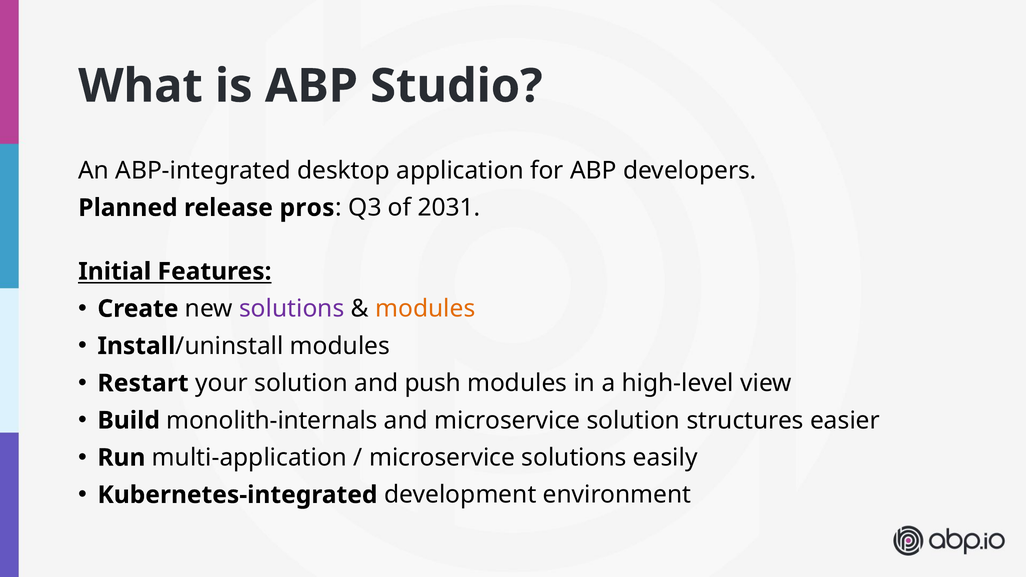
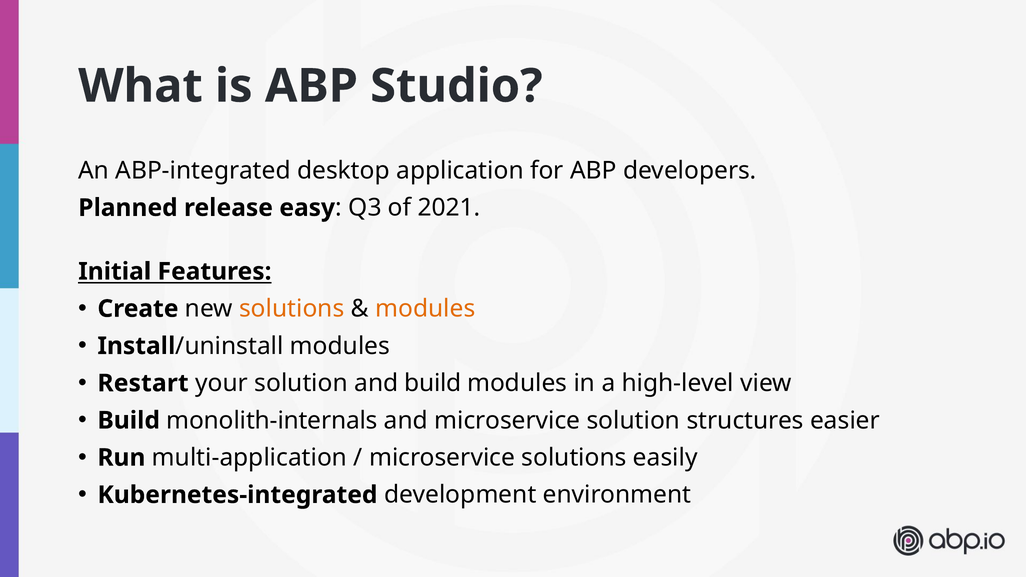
pros: pros -> easy (307, 208)
2031: 2031 -> 2021 (449, 208)
solutions colour: purple -> orange (292, 309)
and push: push -> build (433, 383)
